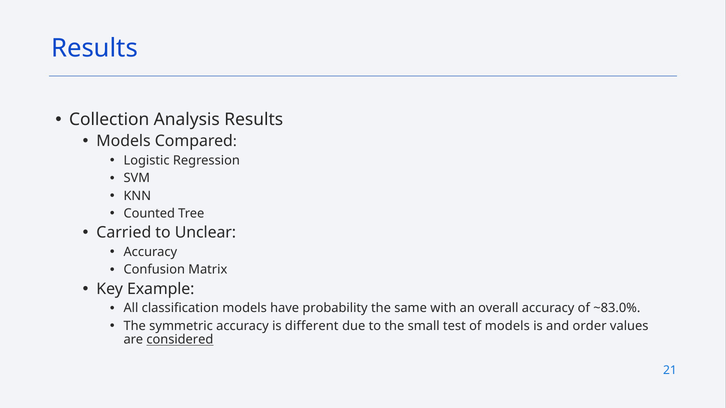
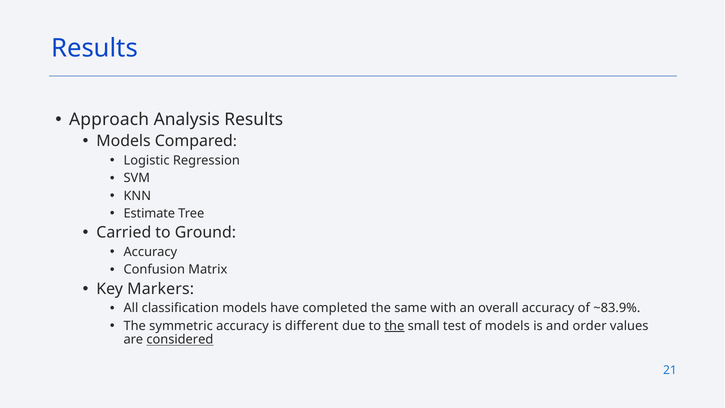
Collection: Collection -> Approach (109, 120)
Counted: Counted -> Estimate (149, 214)
Unclear: Unclear -> Ground (205, 233)
Example: Example -> Markers (161, 289)
probability: probability -> completed (335, 308)
~83.0%: ~83.0% -> ~83.9% (617, 308)
the underline: none -> present (394, 326)
